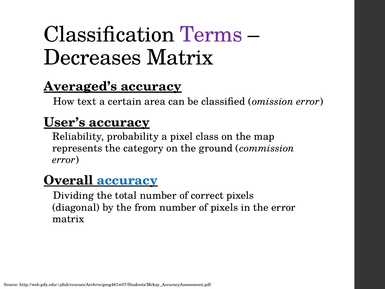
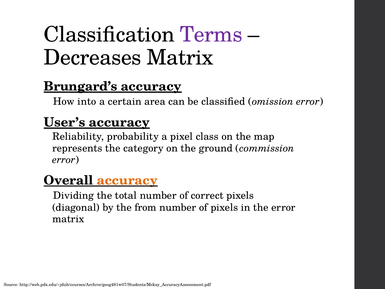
Averaged’s: Averaged’s -> Brungard’s (80, 86)
text: text -> into (87, 102)
accuracy colour: blue -> orange (127, 180)
